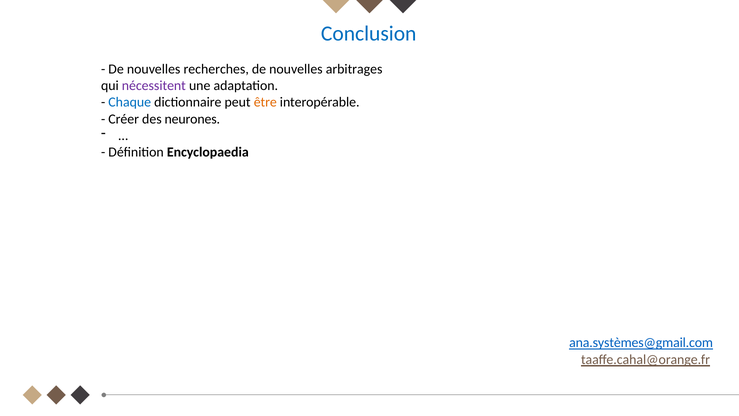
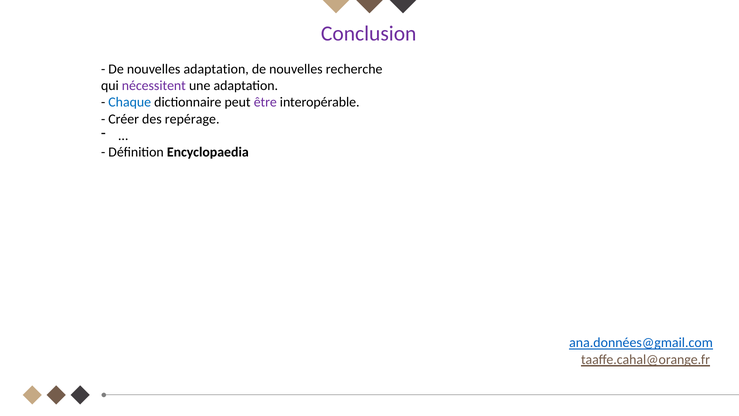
Conclusion colour: blue -> purple (369, 34)
nouvelles recherches: recherches -> adaptation (216, 69)
arbitrages: arbitrages -> recherche (354, 69)
être colour: orange -> purple (265, 102)
neurones: neurones -> repérage (192, 119)
ana.systèmes@gmail.com: ana.systèmes@gmail.com -> ana.données@gmail.com (641, 343)
